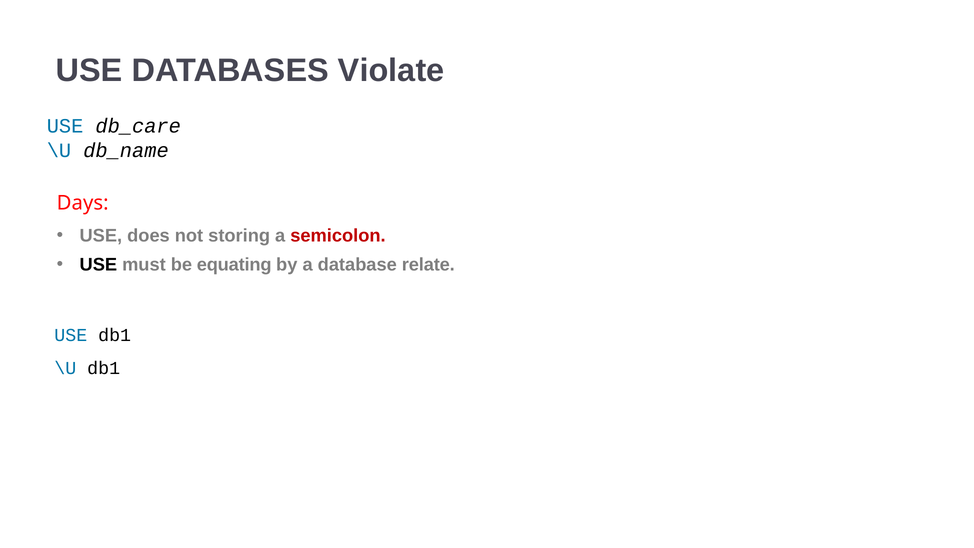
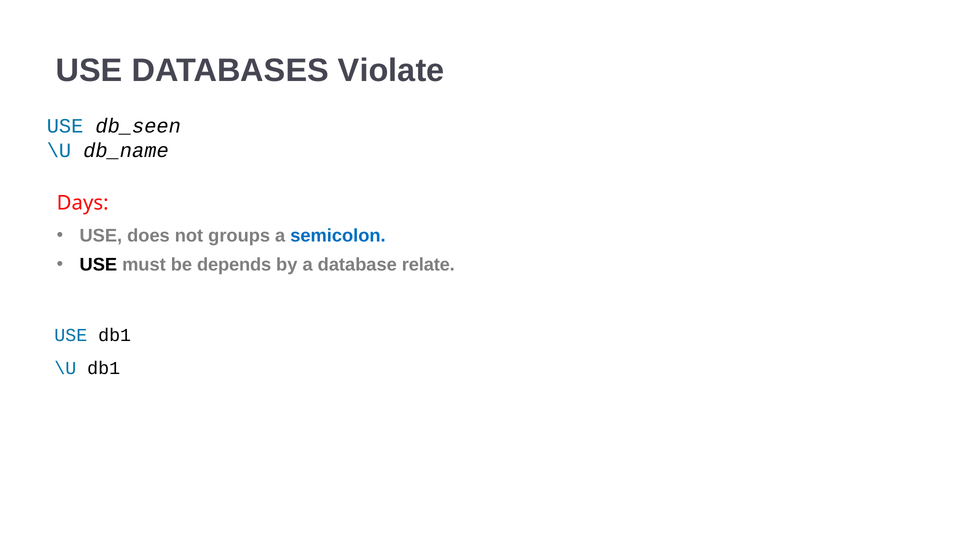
db_care: db_care -> db_seen (138, 126)
storing: storing -> groups (239, 235)
semicolon colour: red -> blue (338, 235)
equating: equating -> depends (234, 265)
